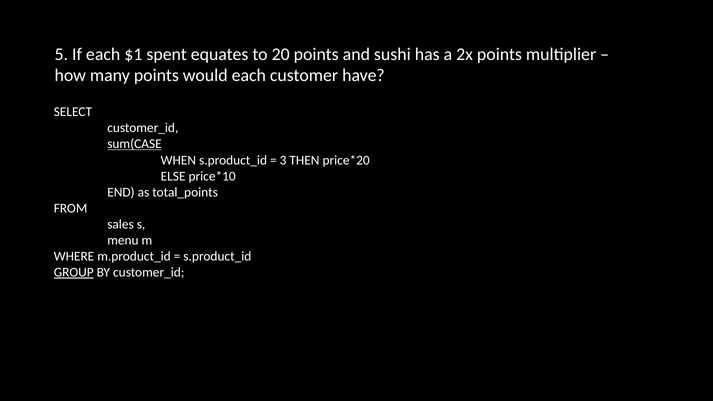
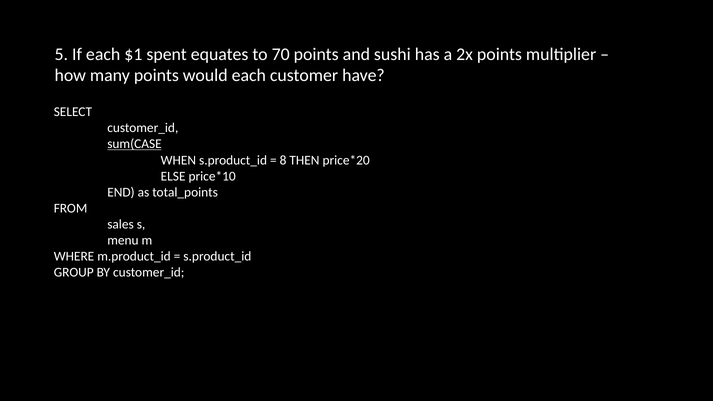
20: 20 -> 70 (281, 54)
3: 3 -> 8 (283, 160)
GROUP underline: present -> none (74, 272)
